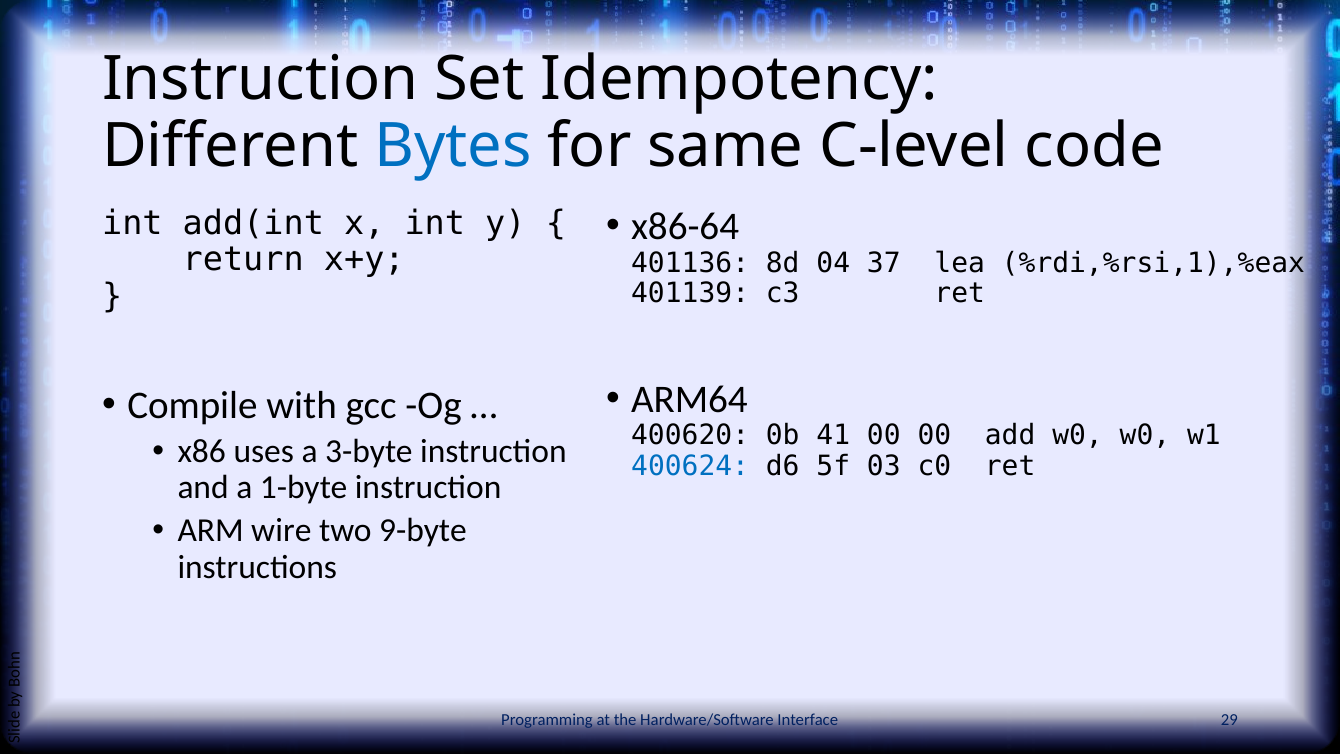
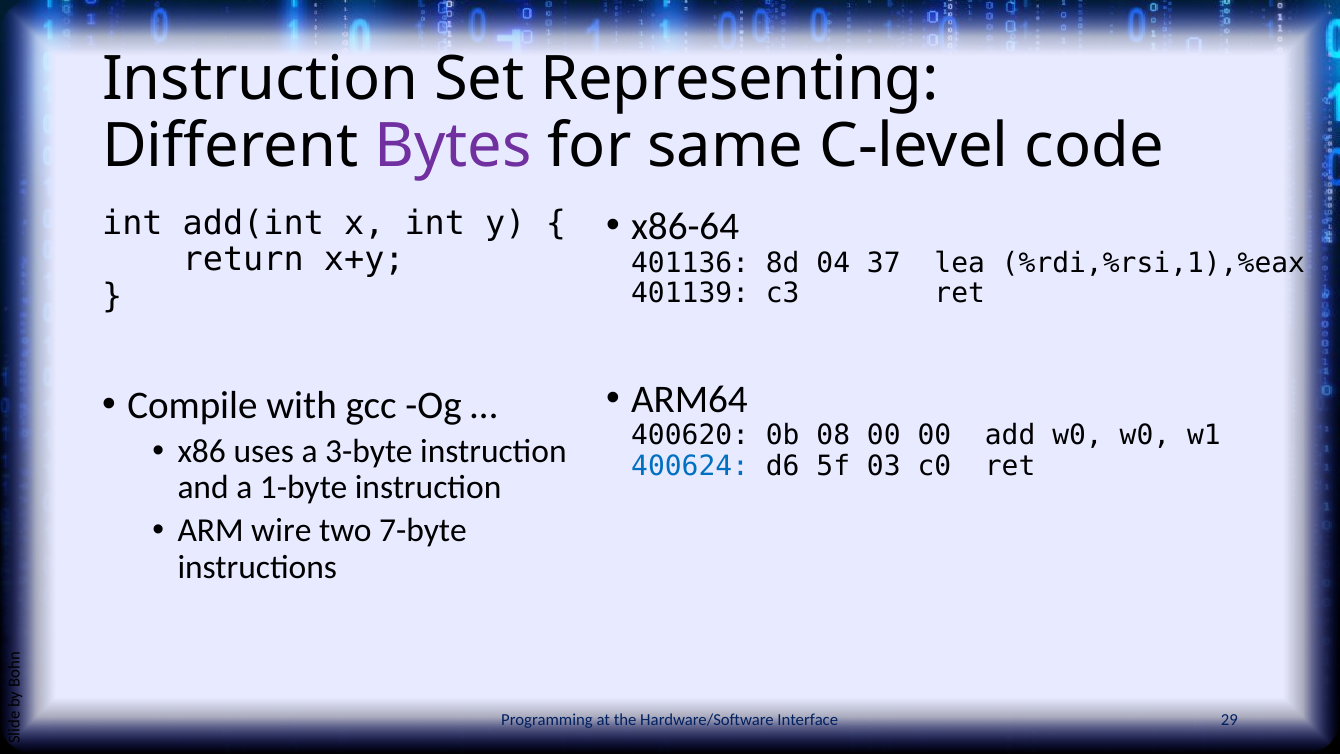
Idempotency: Idempotency -> Representing (740, 79)
Bytes colour: blue -> purple (453, 146)
41: 41 -> 08 (833, 435)
9-byte: 9-byte -> 7-byte (423, 531)
